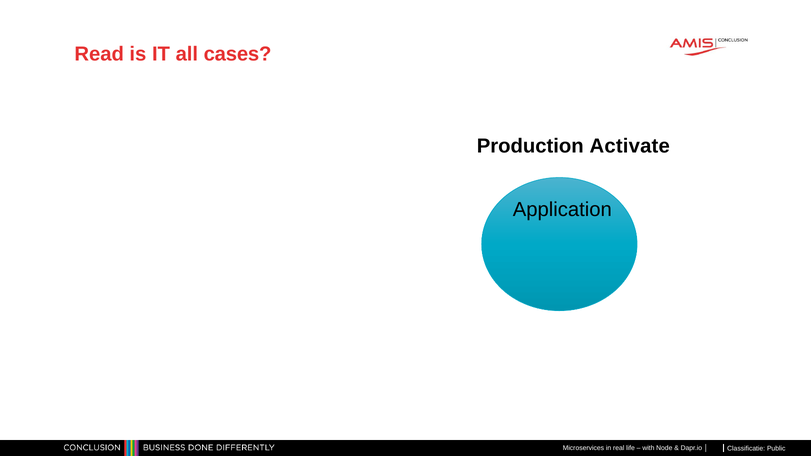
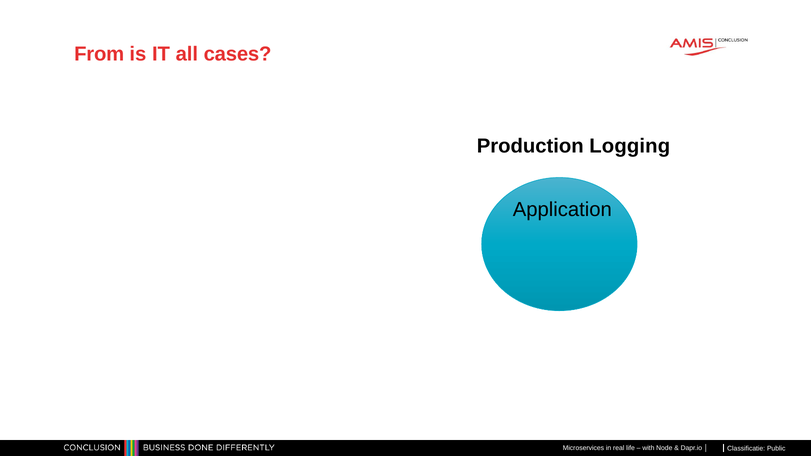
Read: Read -> From (99, 54)
Activate: Activate -> Logging (630, 146)
